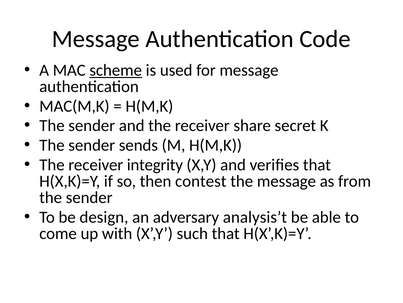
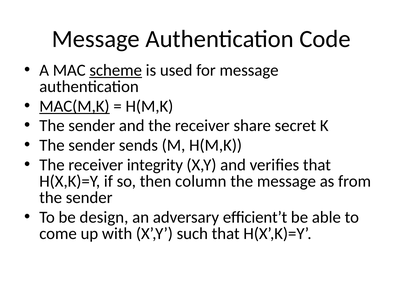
MAC(M,K underline: none -> present (74, 106)
contest: contest -> column (201, 181)
analysis’t: analysis’t -> eﬃcient’t (255, 217)
